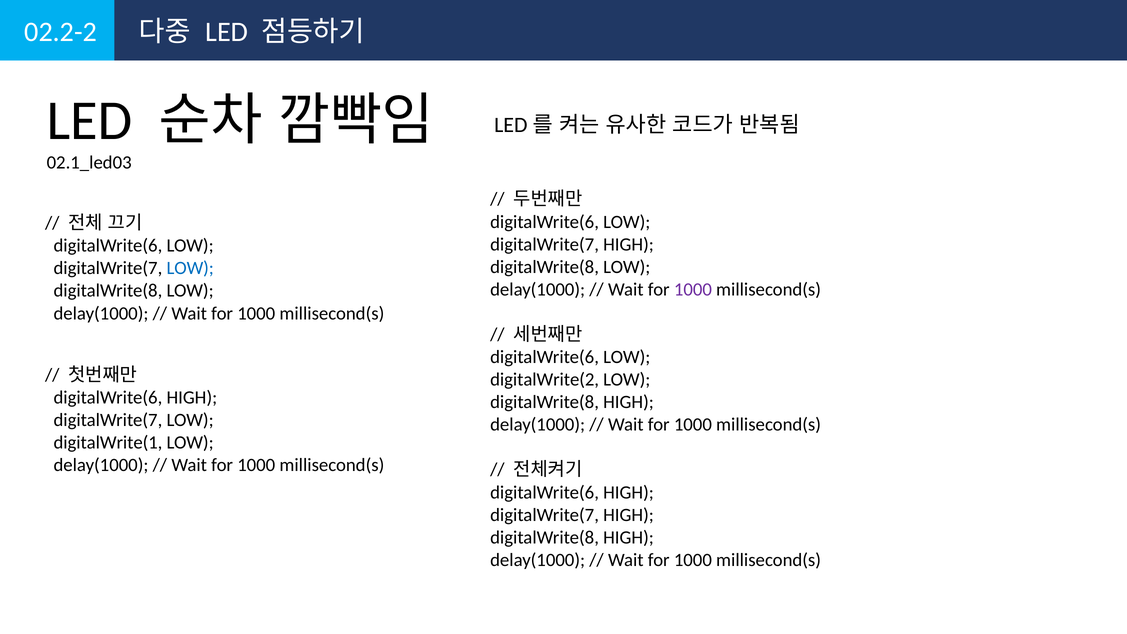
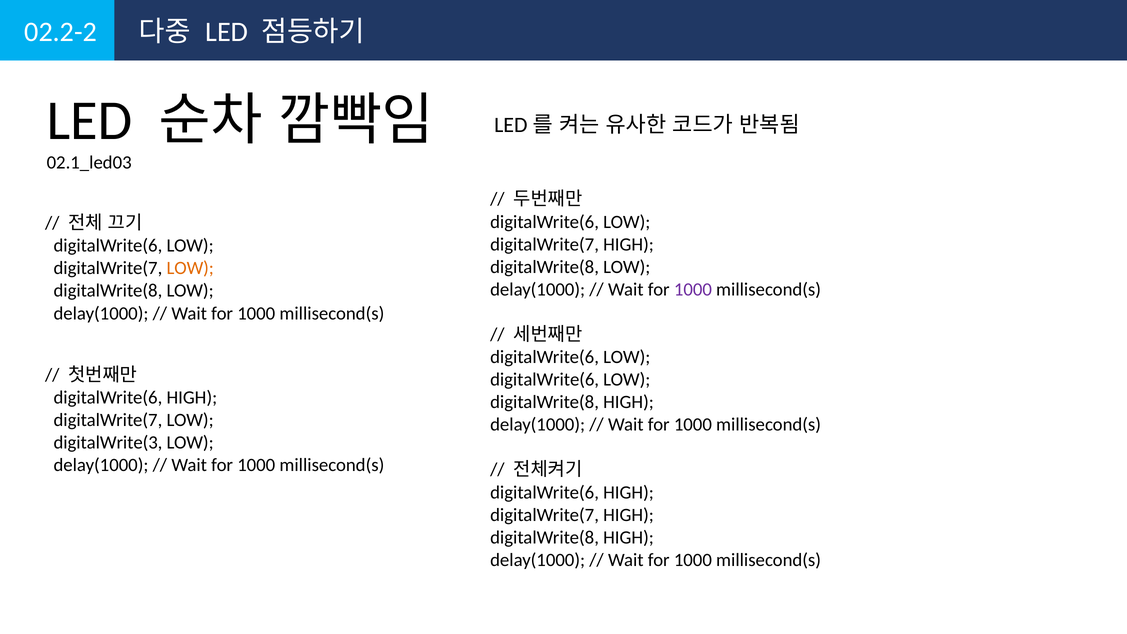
LOW colour: blue -> orange (190, 268)
digitalWrite(2: digitalWrite(2 -> digitalWrite(6 (545, 380)
digitalWrite(1: digitalWrite(1 -> digitalWrite(3 (108, 443)
